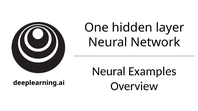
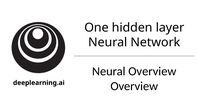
Neural Examples: Examples -> Overview (152, 72)
